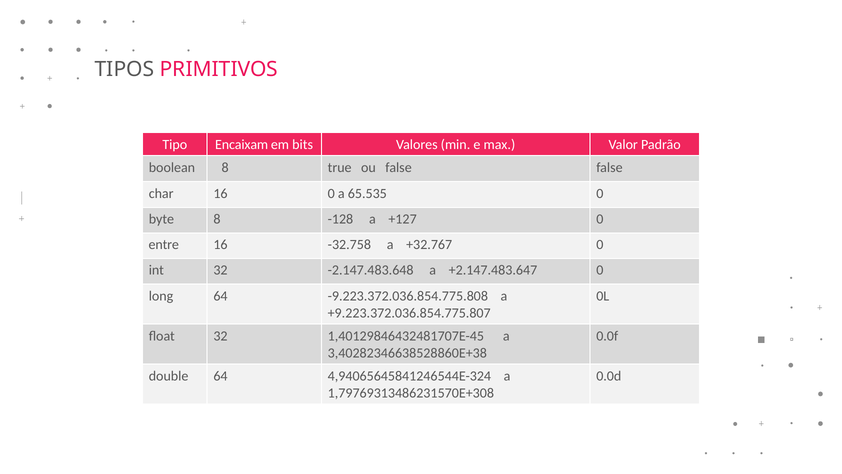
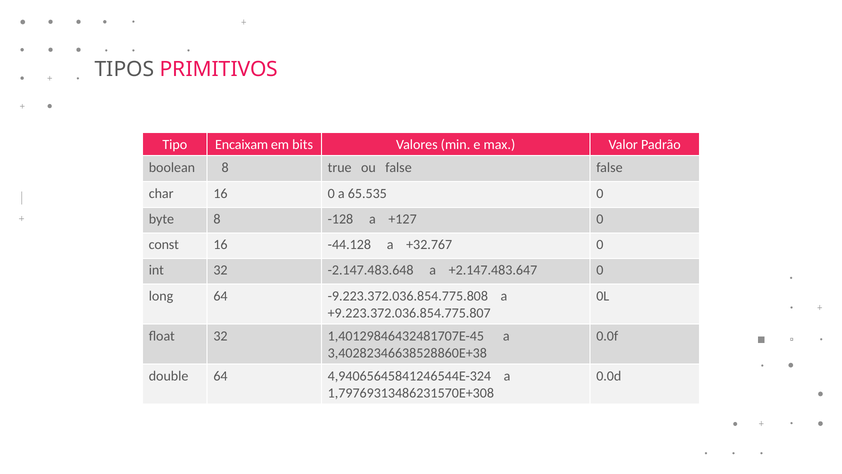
entre: entre -> const (164, 245)
-32.758: -32.758 -> -44.128 (349, 245)
